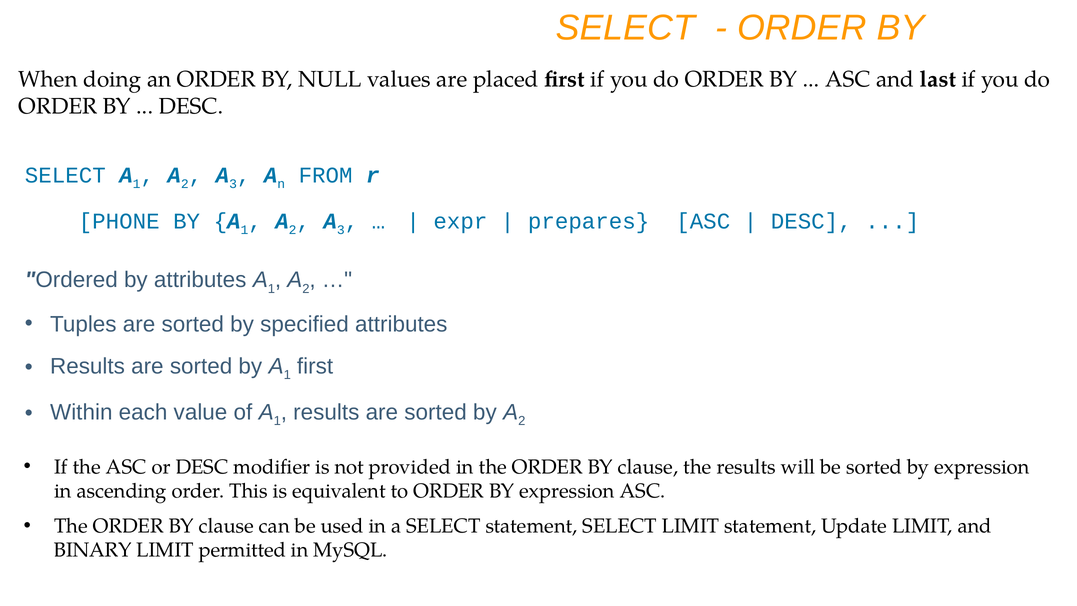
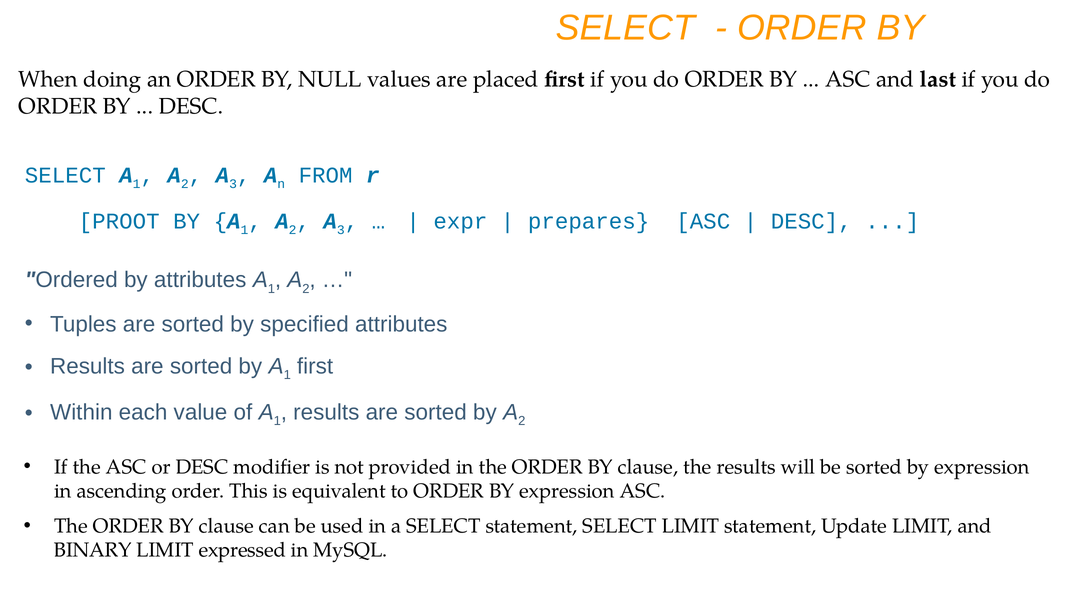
PHONE: PHONE -> PROOT (119, 221)
permitted: permitted -> expressed (242, 550)
